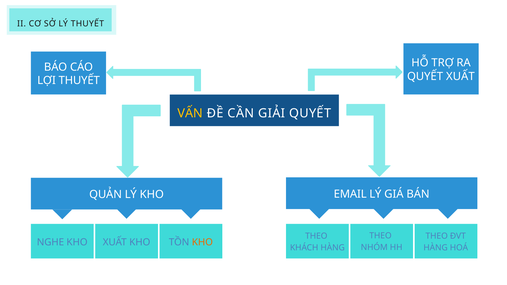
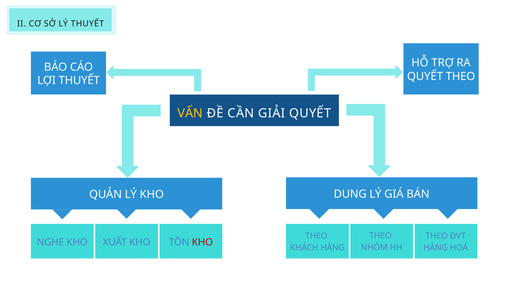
QUYẾT XUẤT: XUẤT -> THEO (461, 76)
EMAIL: EMAIL -> DUNG (350, 194)
KHO colour: orange -> red (202, 242)
